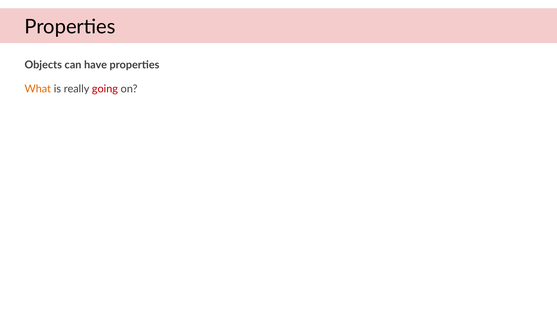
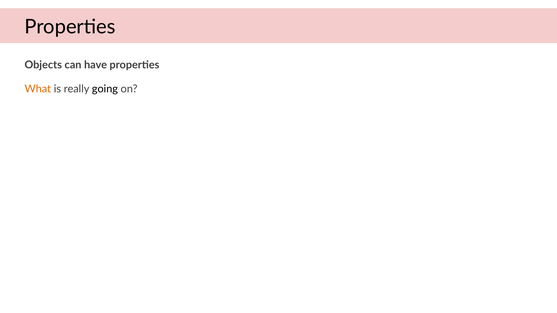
going colour: red -> black (105, 89)
